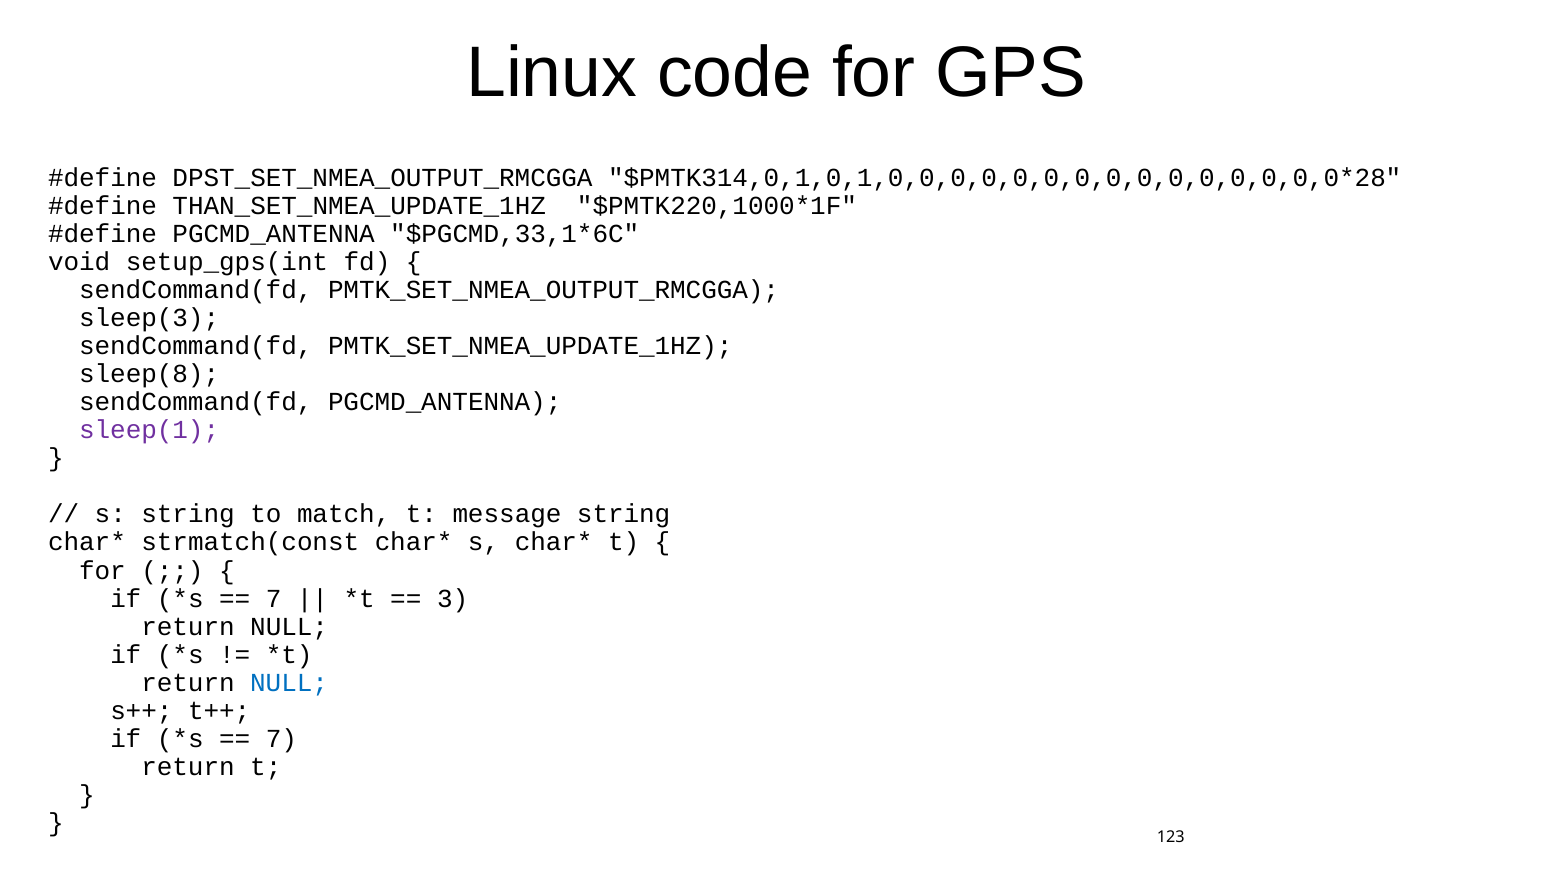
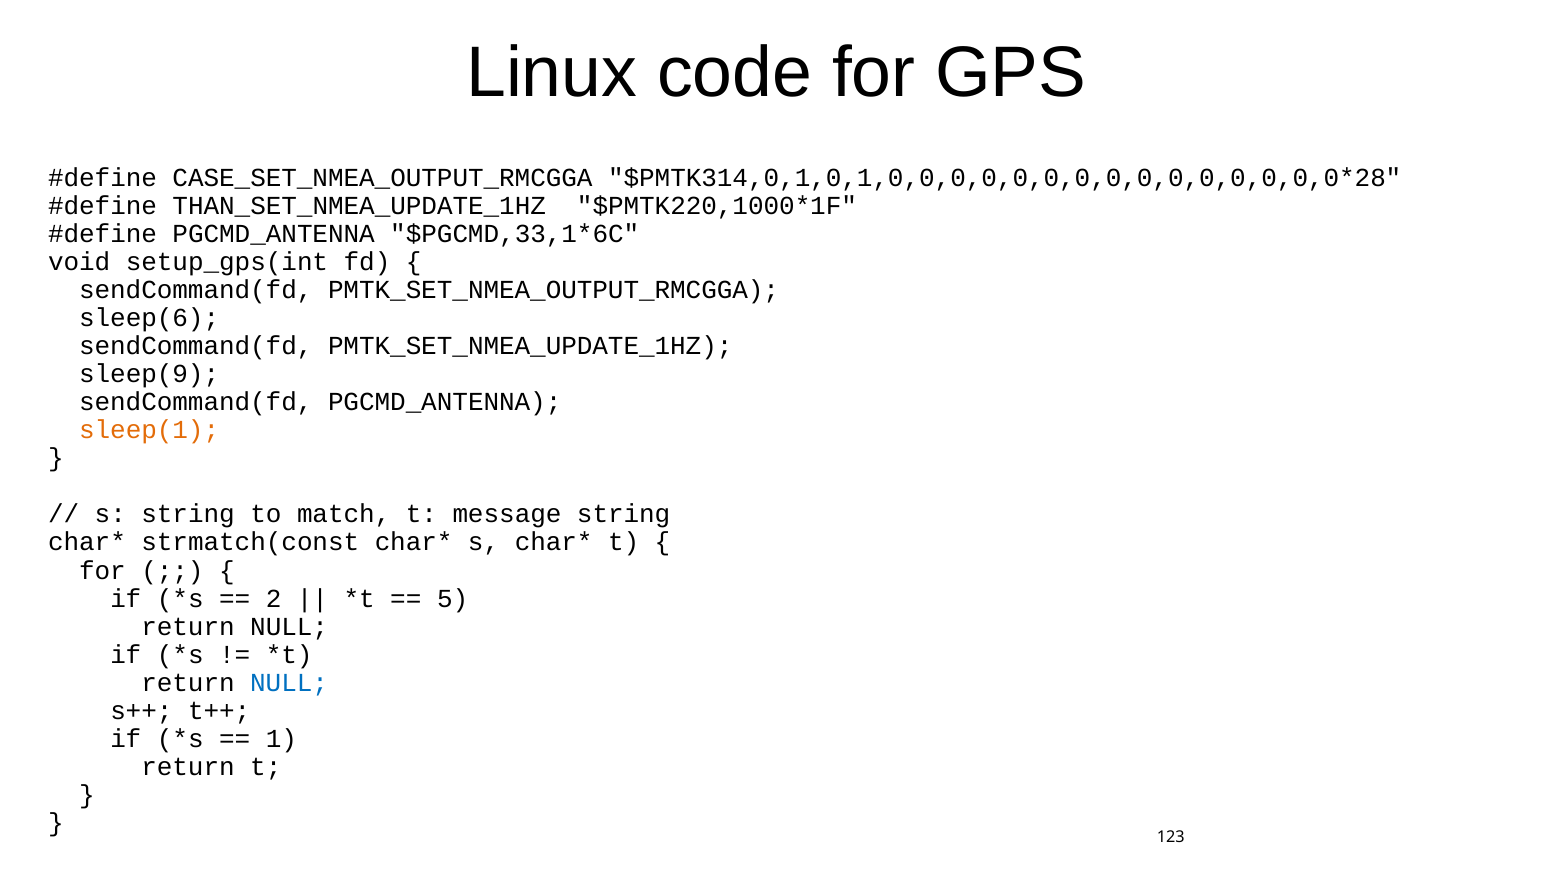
DPST_SET_NMEA_OUTPUT_RMCGGA: DPST_SET_NMEA_OUTPUT_RMCGGA -> CASE_SET_NMEA_OUTPUT_RMCGGA (383, 178)
sleep(3: sleep(3 -> sleep(6 (149, 318)
sleep(8: sleep(8 -> sleep(9 (149, 374)
sleep(1 colour: purple -> orange (149, 430)
7: 7 -> 2 (274, 599)
3: 3 -> 5 (453, 599)
7: 7 -> 1 (281, 739)
